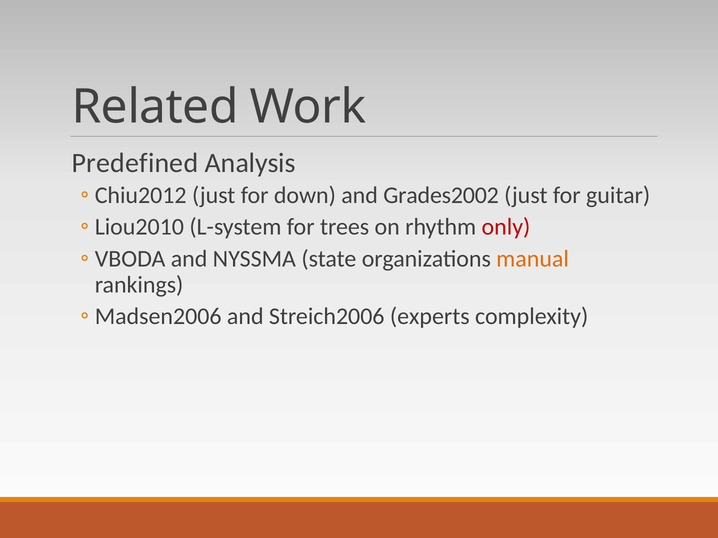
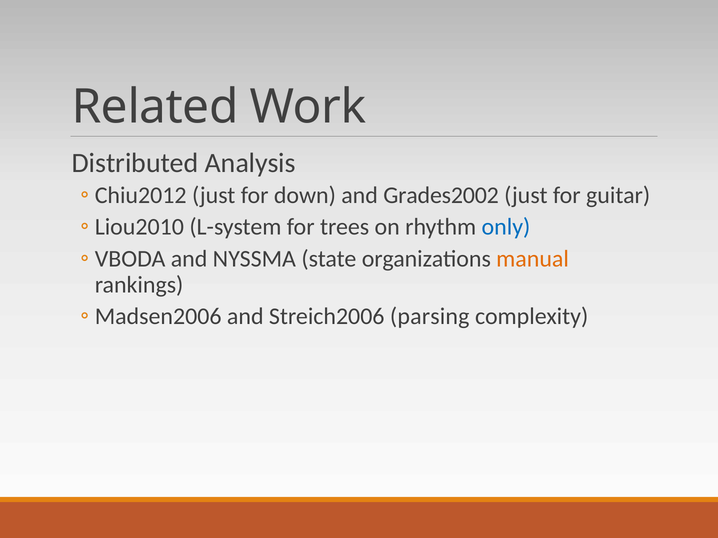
Predefined: Predefined -> Distributed (135, 163)
only colour: red -> blue (506, 227)
experts: experts -> parsing (430, 317)
